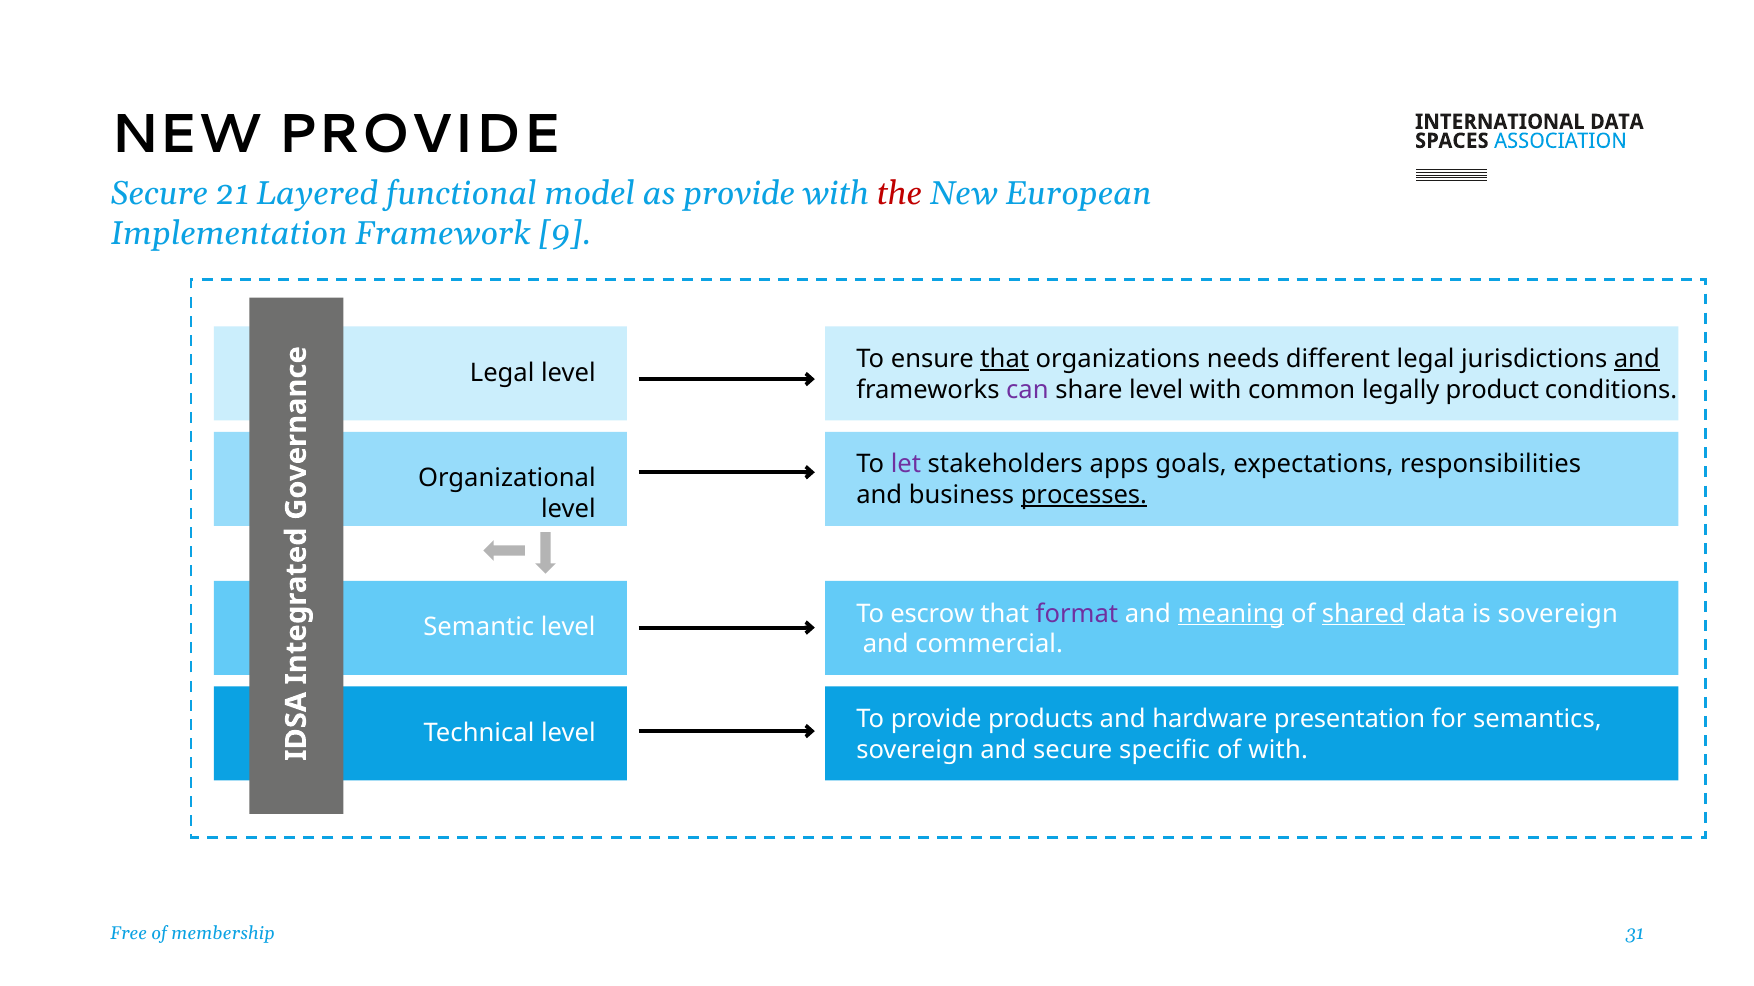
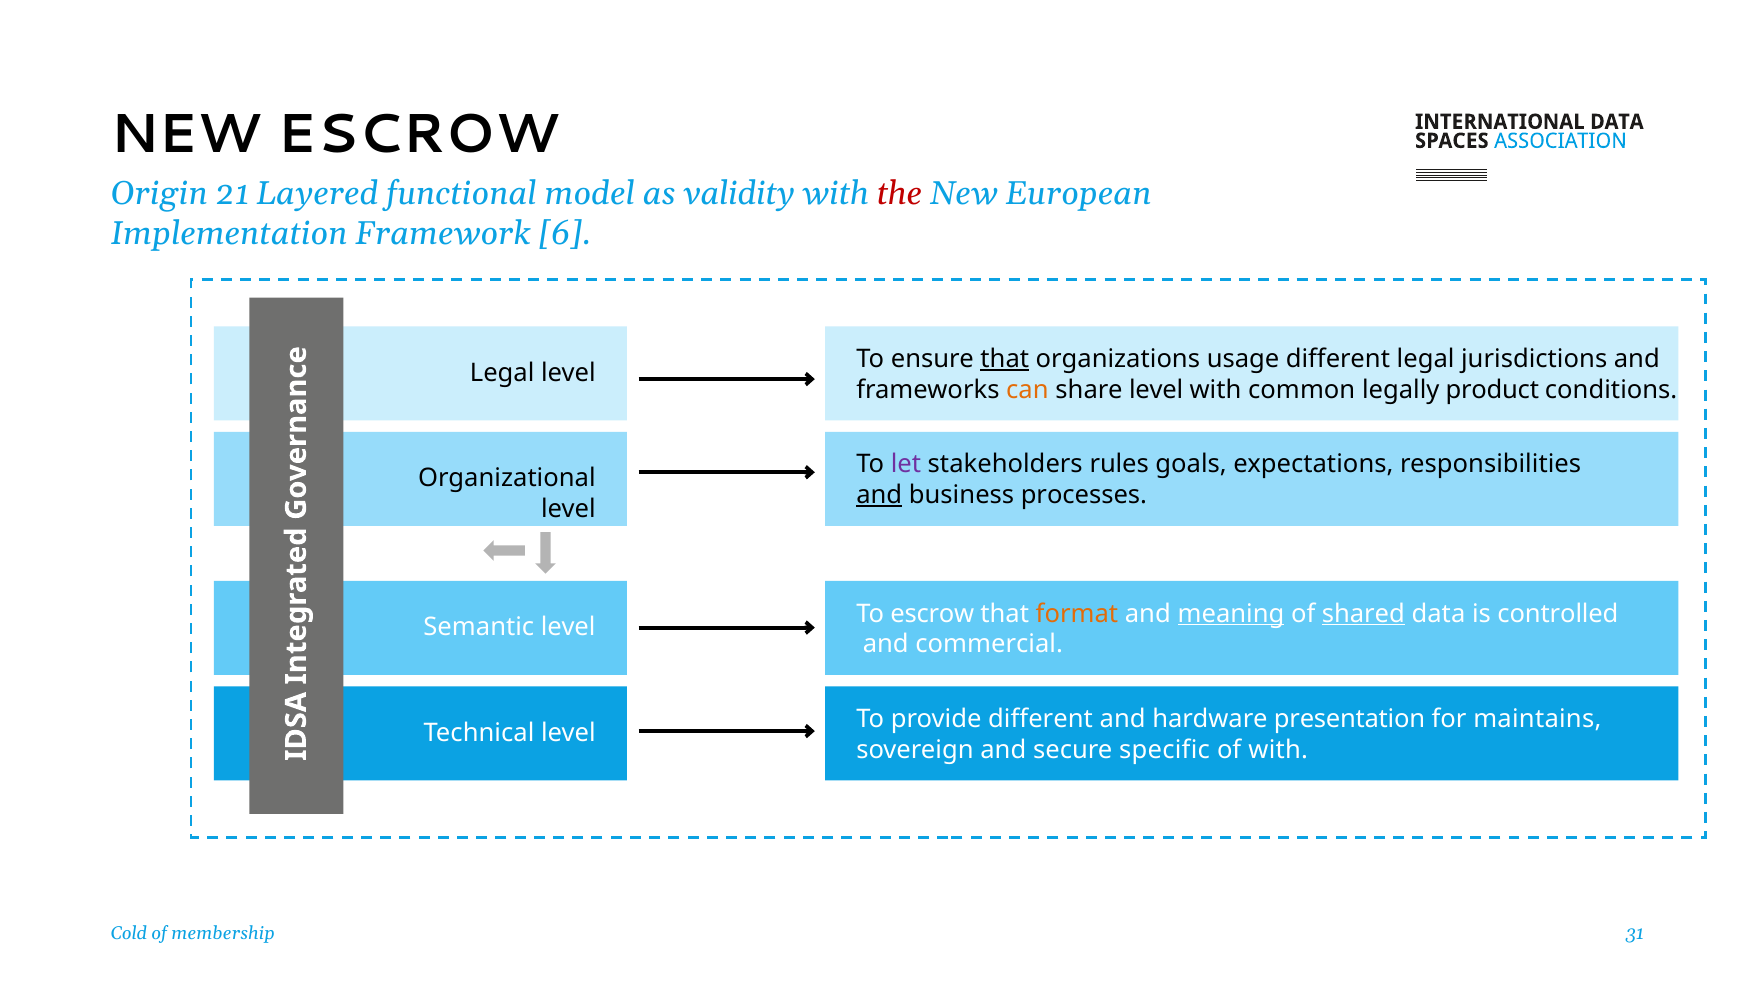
NEW PROVIDE: PROVIDE -> ESCROW (419, 134)
Secure: Secure -> Origin (159, 194)
as provide: provide -> validity (739, 194)
9: 9 -> 6 (565, 234)
needs: needs -> usage (1243, 359)
and underline: present -> none (1637, 359)
can colour: purple -> orange (1027, 390)
apps: apps -> rules (1119, 465)
and underline: none -> present (879, 496)
processes underline: present -> none (1084, 496)
format colour: purple -> orange (1077, 614)
is sovereign: sovereign -> controlled (1558, 614)
provide products: products -> different (1041, 719)
semantics: semantics -> maintains (1537, 719)
Free: Free -> Cold (129, 934)
